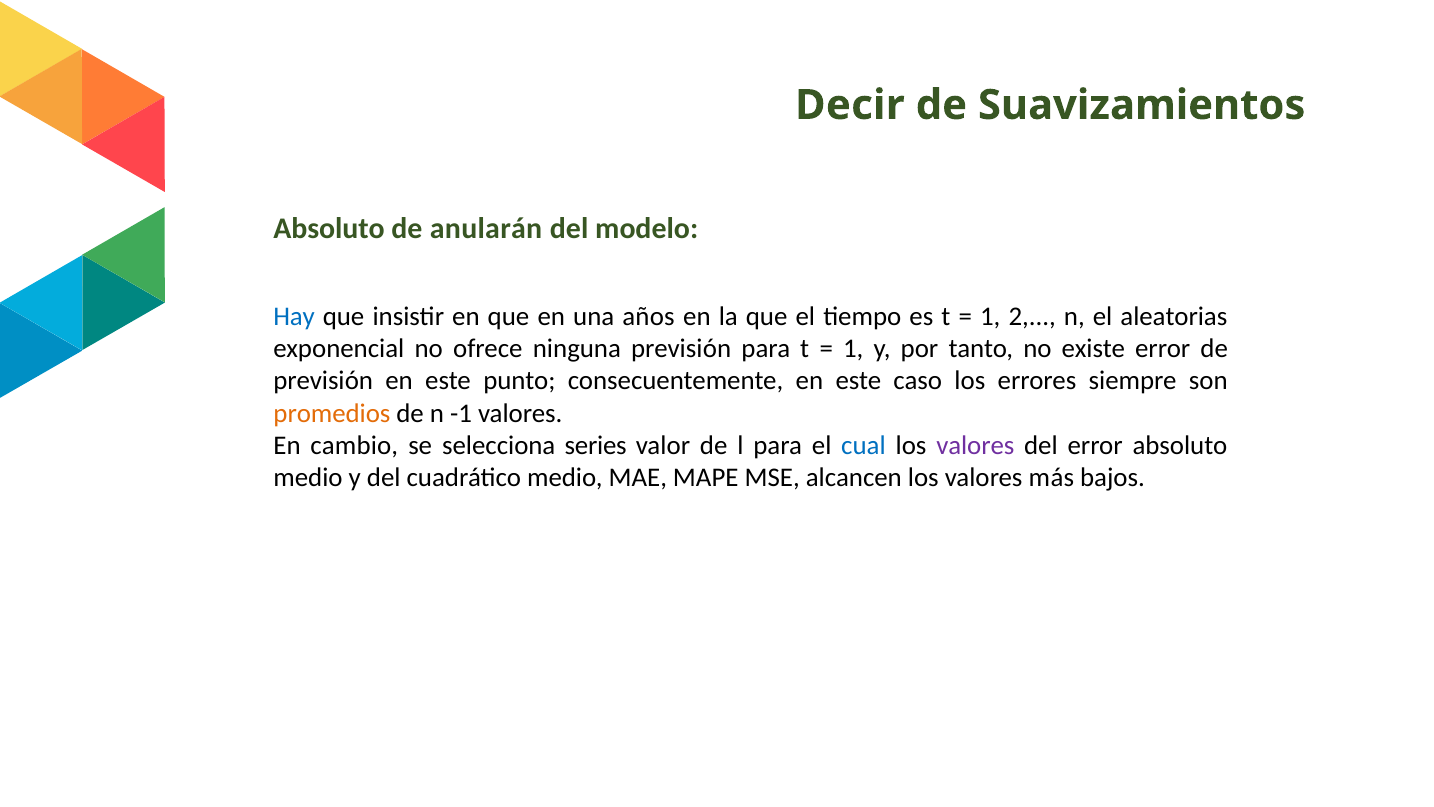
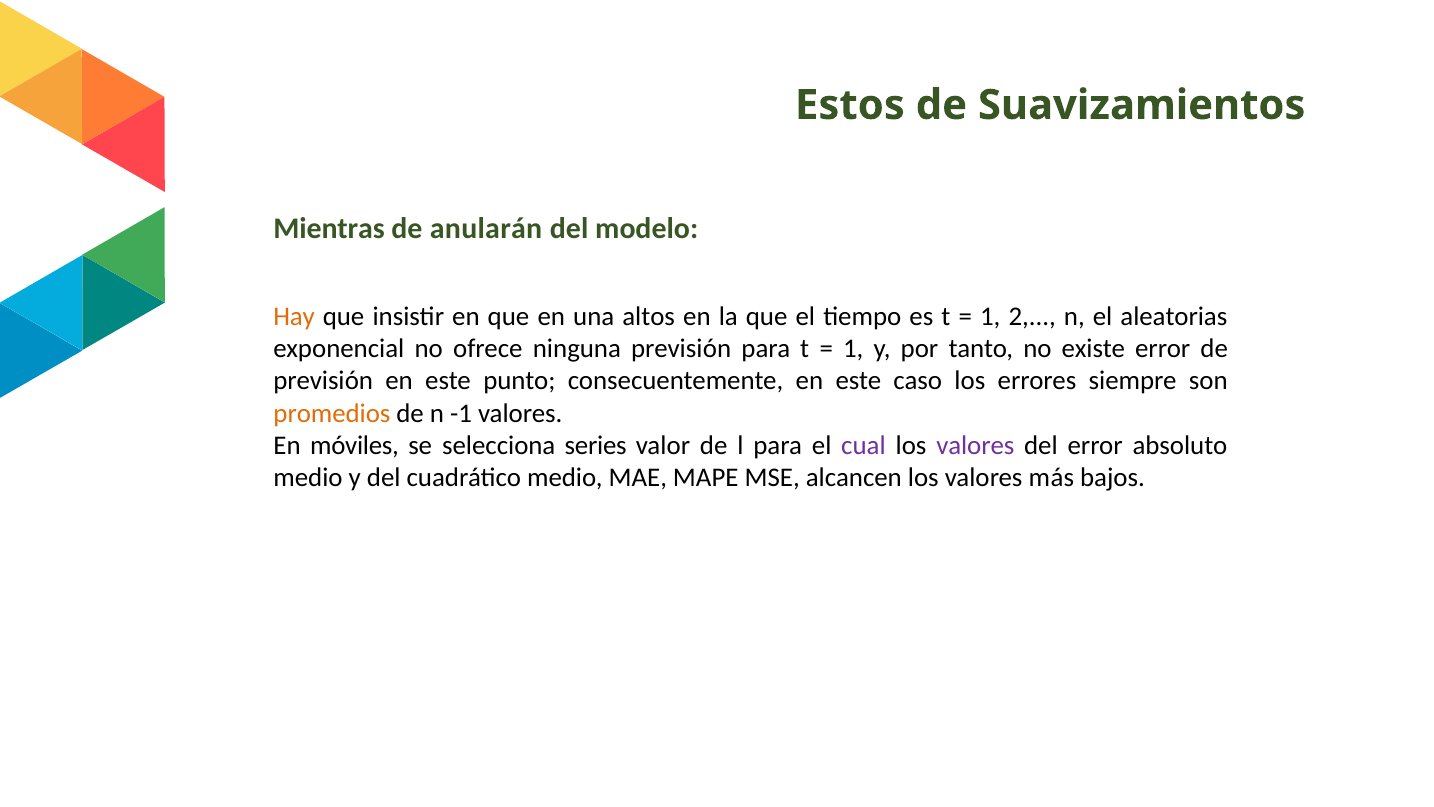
Decir: Decir -> Estos (850, 105)
Absoluto: Absoluto -> Mientras (329, 229)
Hay colour: blue -> orange (294, 316)
años: años -> altos (649, 316)
cambio: cambio -> móviles (354, 445)
cual colour: blue -> purple (863, 445)
